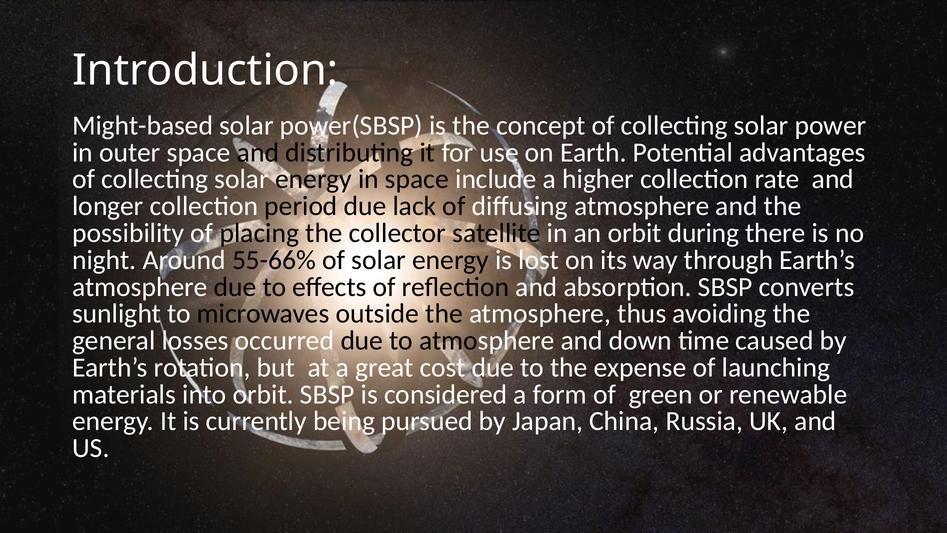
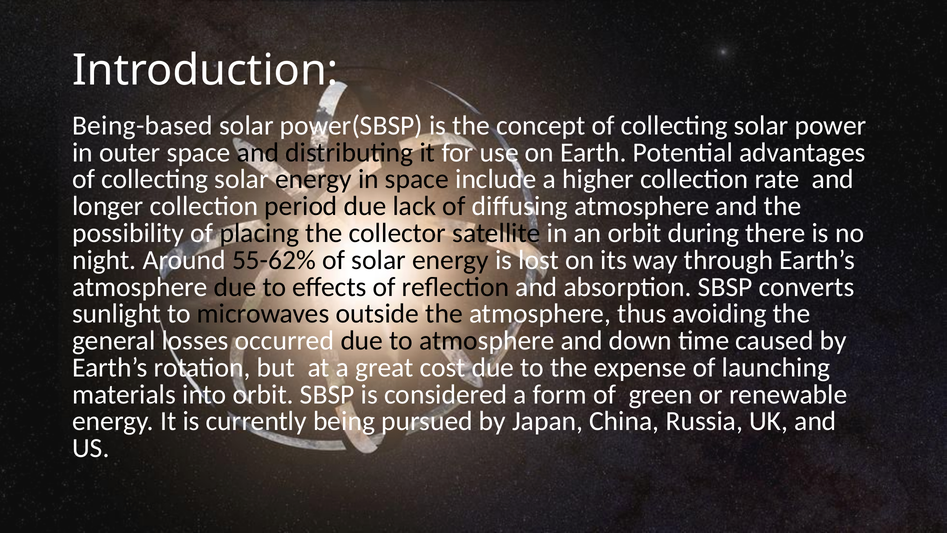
Might-based: Might-based -> Being-based (142, 126)
55-66%: 55-66% -> 55-62% (274, 260)
